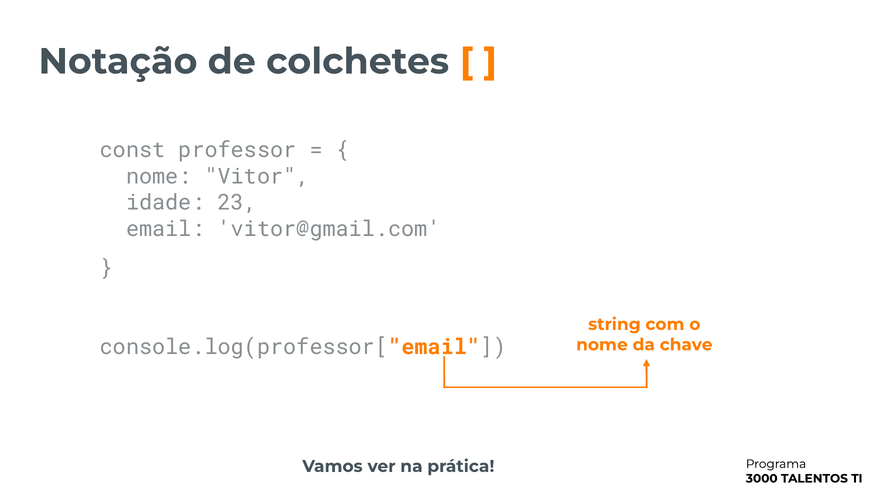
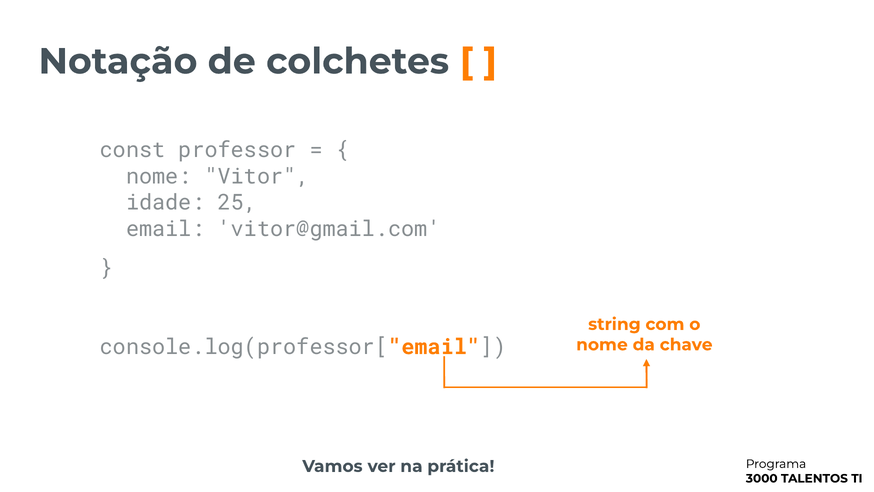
23: 23 -> 25 (237, 202)
